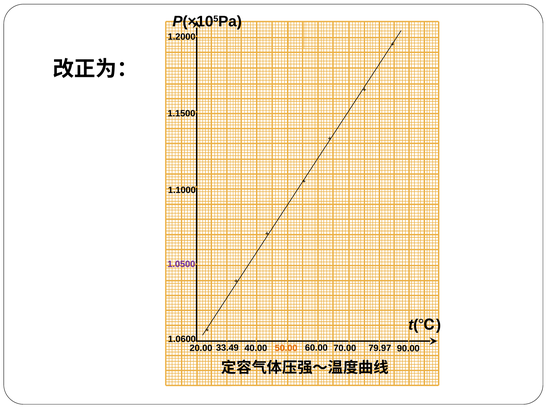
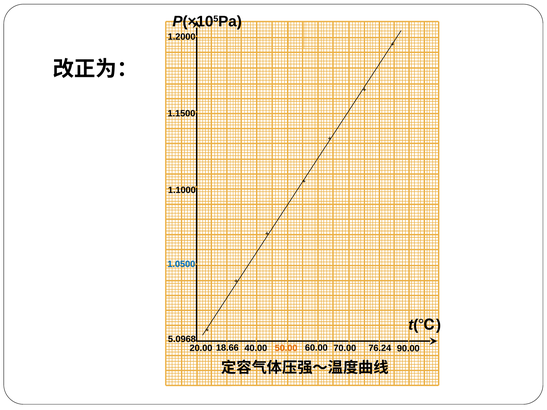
1.0500 colour: purple -> blue (181, 264)
1.0600: 1.0600 -> 5.0968 (182, 340)
33.49: 33.49 -> 18.66 (227, 348)
79.97: 79.97 -> 76.24 (380, 348)
